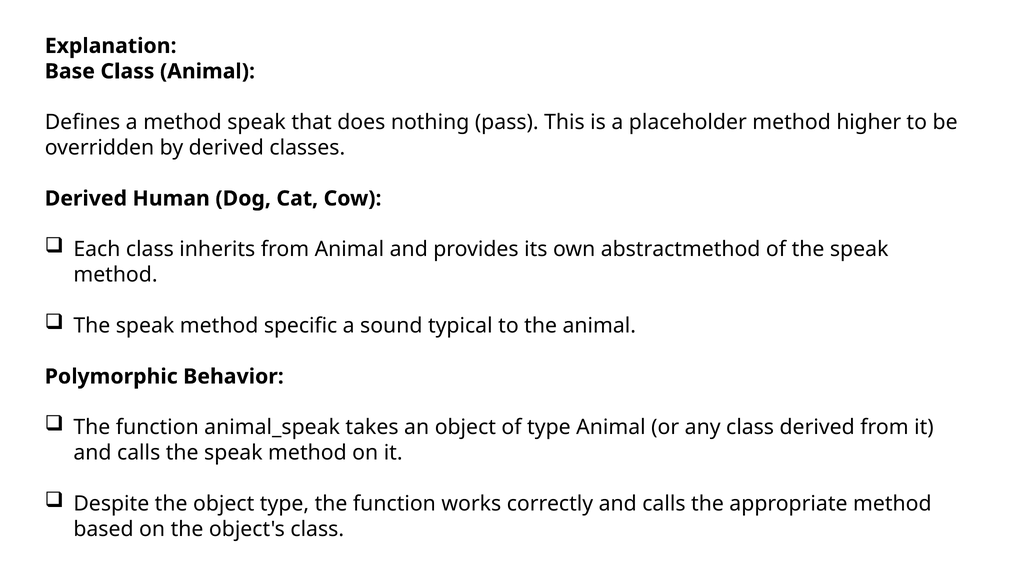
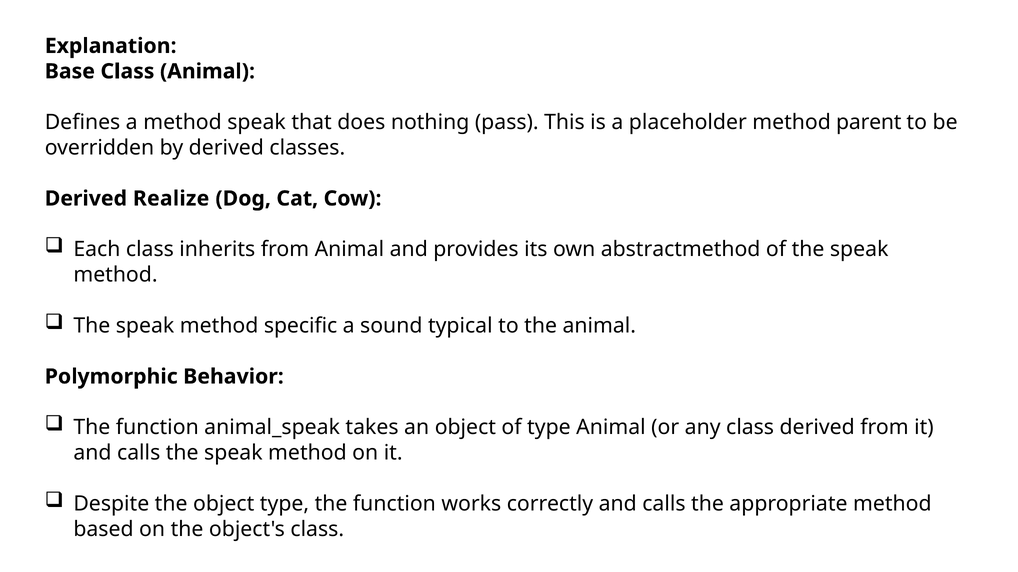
higher: higher -> parent (869, 122)
Human: Human -> Realize (171, 199)
